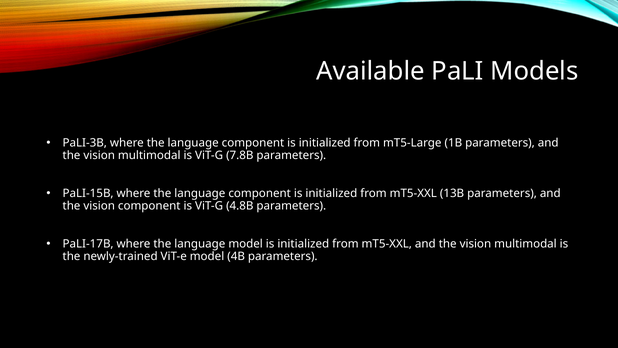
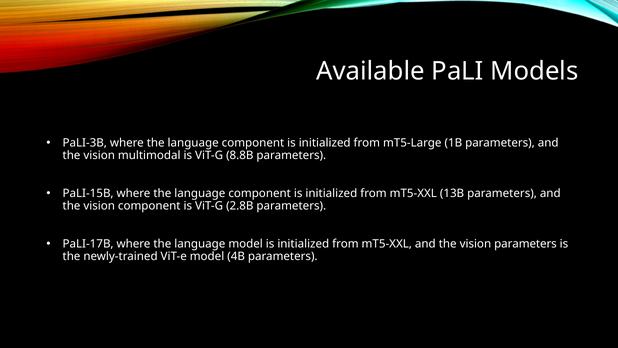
7.8B: 7.8B -> 8.8B (240, 155)
4.8B: 4.8B -> 2.8B (240, 206)
multimodal: multimodal -> parameters (525, 244)
